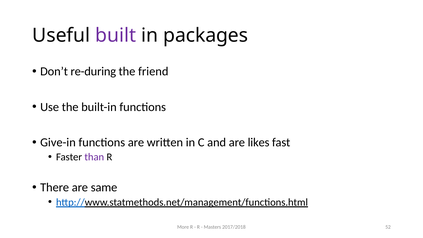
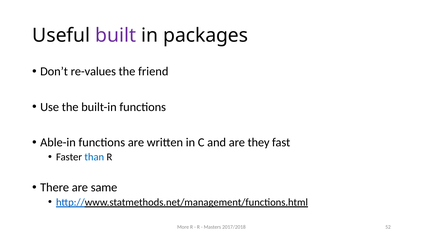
re-during: re-during -> re-values (93, 72)
Give-in: Give-in -> Able-in (58, 142)
likes: likes -> they (259, 142)
than colour: purple -> blue (94, 157)
